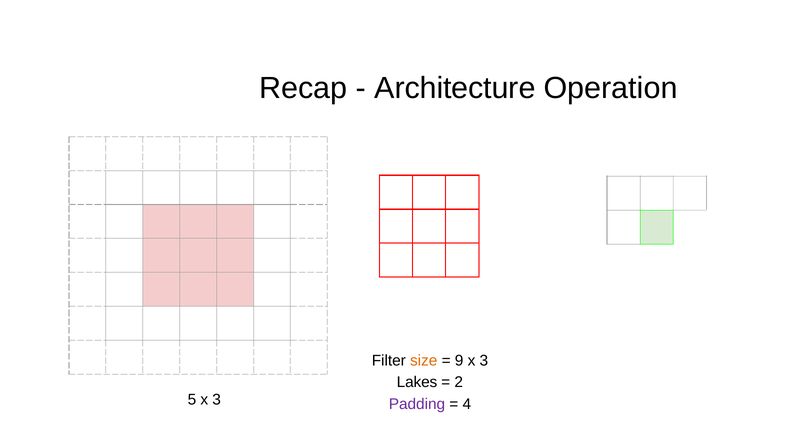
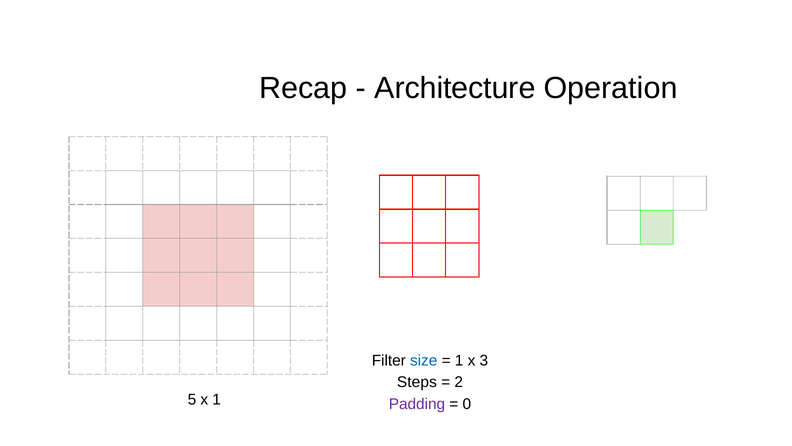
size colour: orange -> blue (424, 360)
9: 9 -> 1 (459, 360)
Lakes: Lakes -> Steps (417, 382)
5 x 3: 3 -> 1 (217, 399)
4: 4 -> 0 (467, 403)
